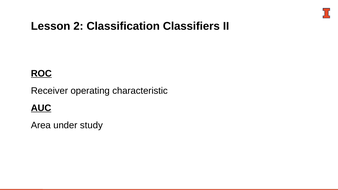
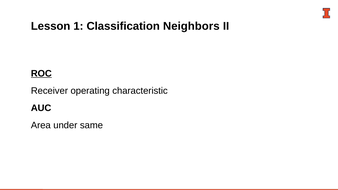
2: 2 -> 1 (78, 26)
Classifiers: Classifiers -> Neighbors (191, 26)
AUC underline: present -> none (41, 108)
study: study -> same (91, 125)
